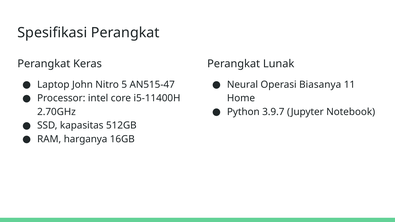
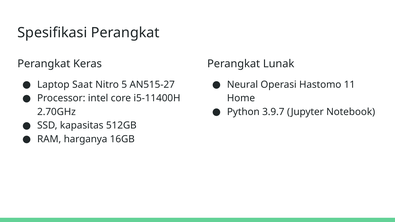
John: John -> Saat (82, 85)
AN515-47: AN515-47 -> AN515-27 (152, 85)
Biasanya: Biasanya -> Hastomo (320, 85)
